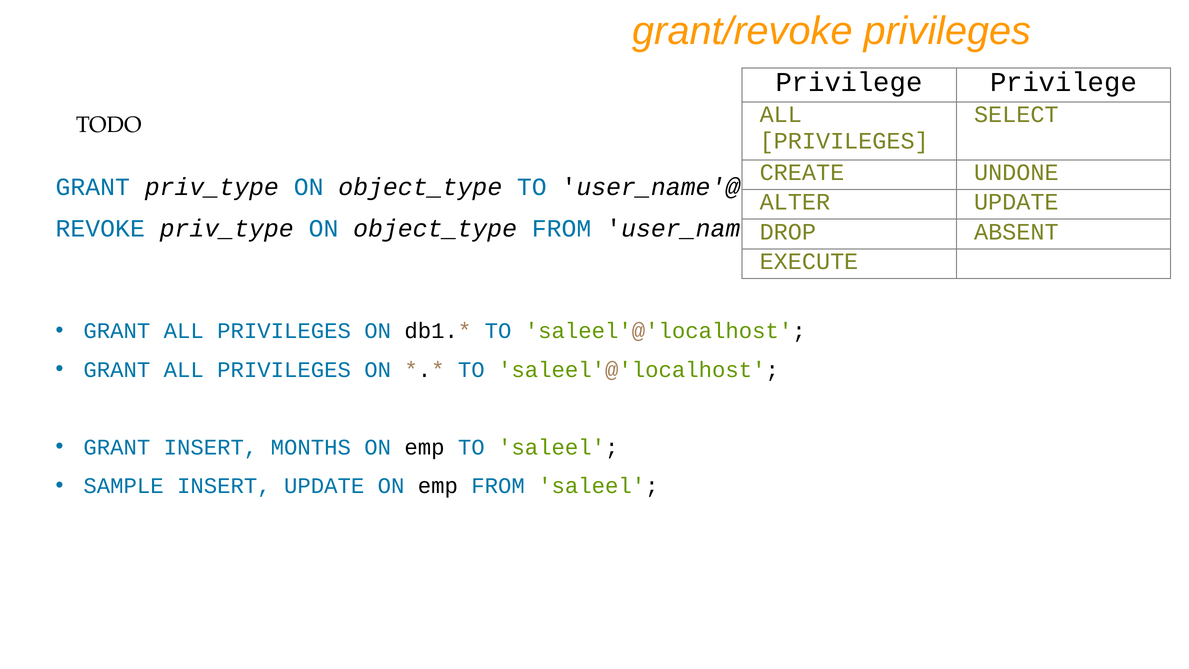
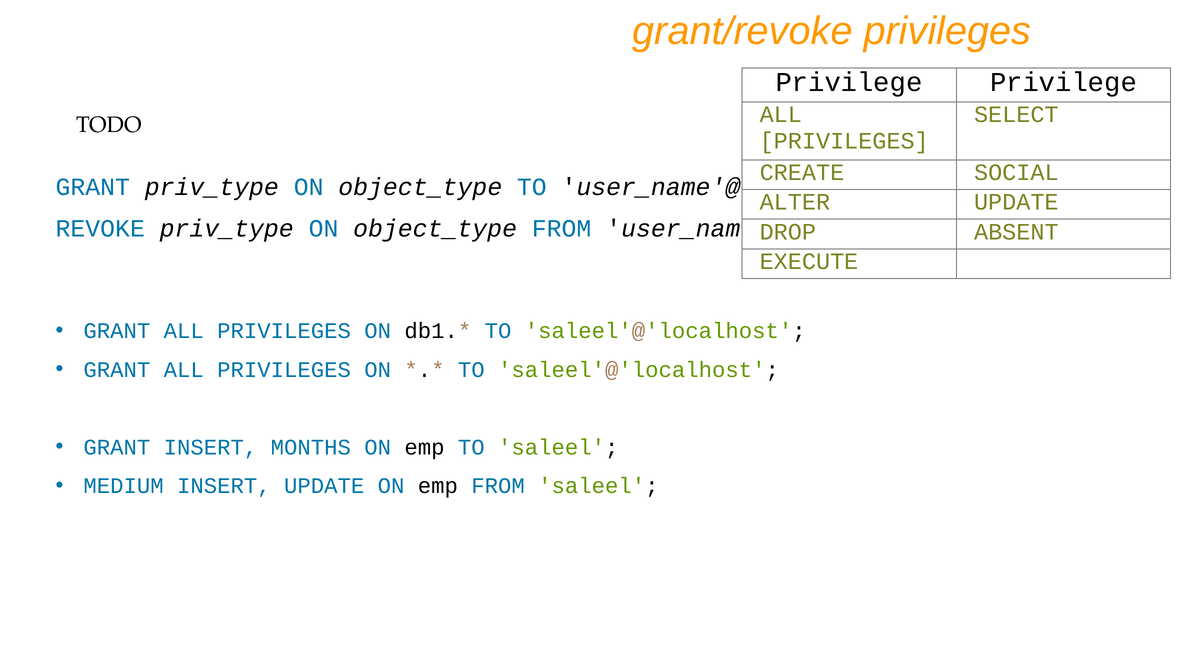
UNDONE: UNDONE -> SOCIAL (1016, 172)
SAMPLE: SAMPLE -> MEDIUM (124, 486)
